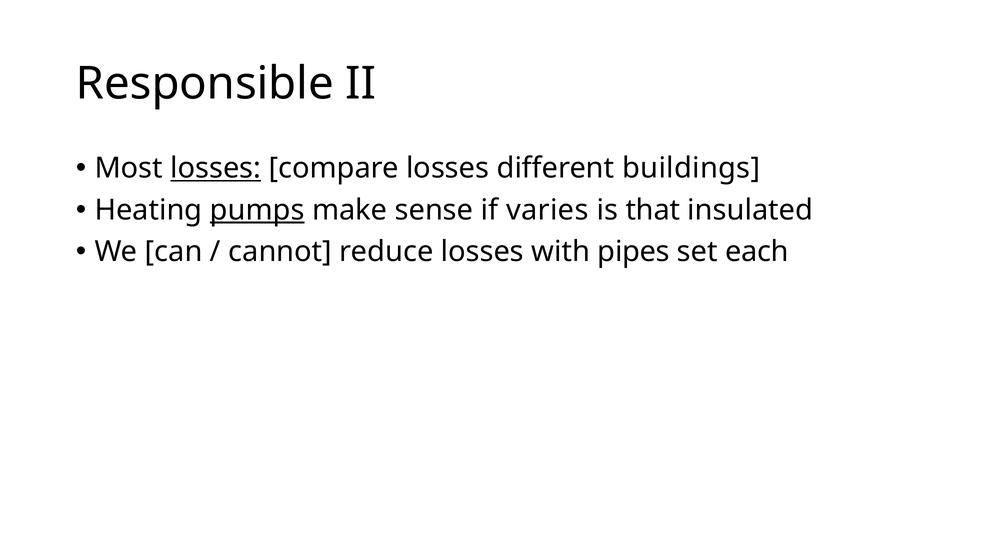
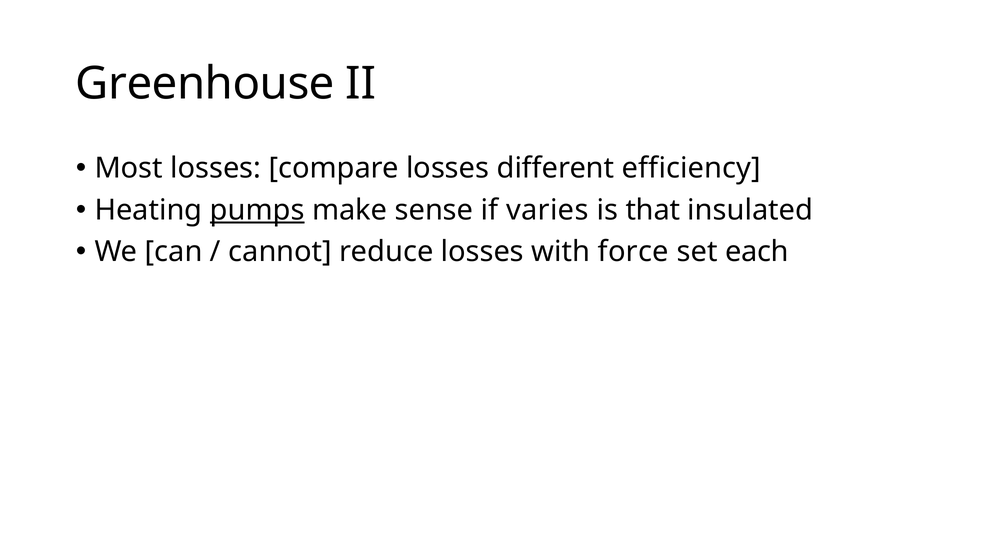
Responsible: Responsible -> Greenhouse (205, 84)
losses underline: present -> none (216, 168)
buildings: buildings -> efficiency (691, 168)
pipes: pipes -> force (633, 252)
